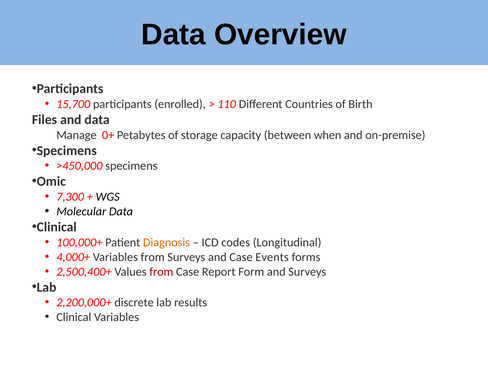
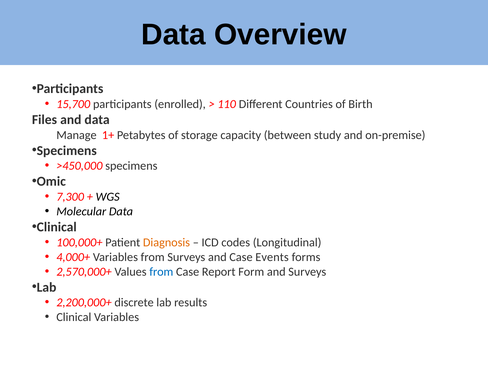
0+: 0+ -> 1+ (108, 135)
when: when -> study (328, 135)
2,500,400+: 2,500,400+ -> 2,570,000+ (84, 272)
from colour: red -> blue (161, 272)
